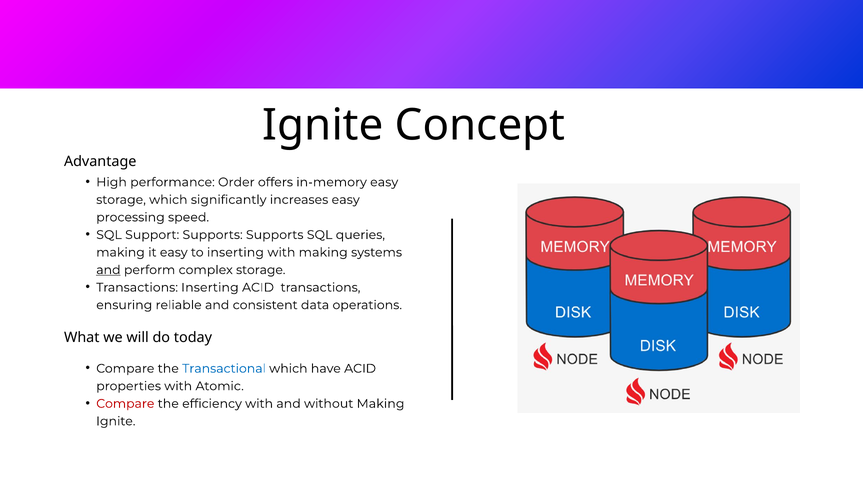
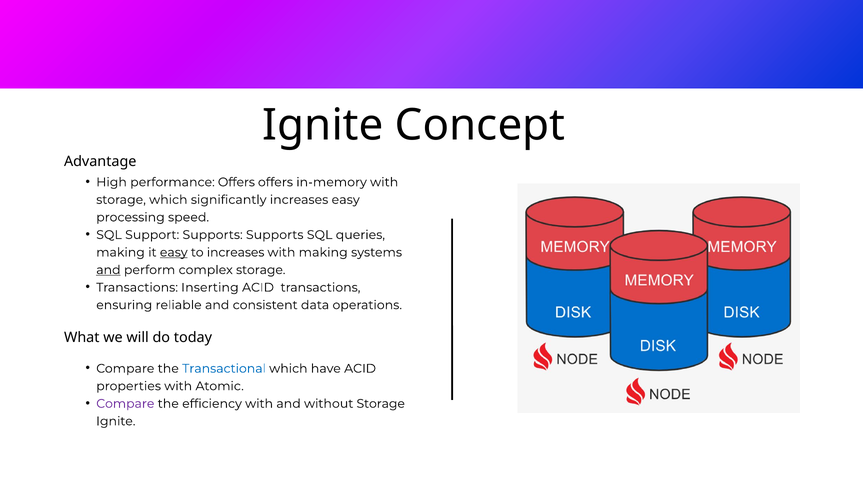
performance Order: Order -> Offers (236, 182)
in-memory easy: easy -> with (384, 182)
easy underline: none -> present (174, 253)
to inserting: inserting -> increases (236, 253)
Compare colour: red -> purple (125, 404)
without Making: Making -> Storage (381, 404)
